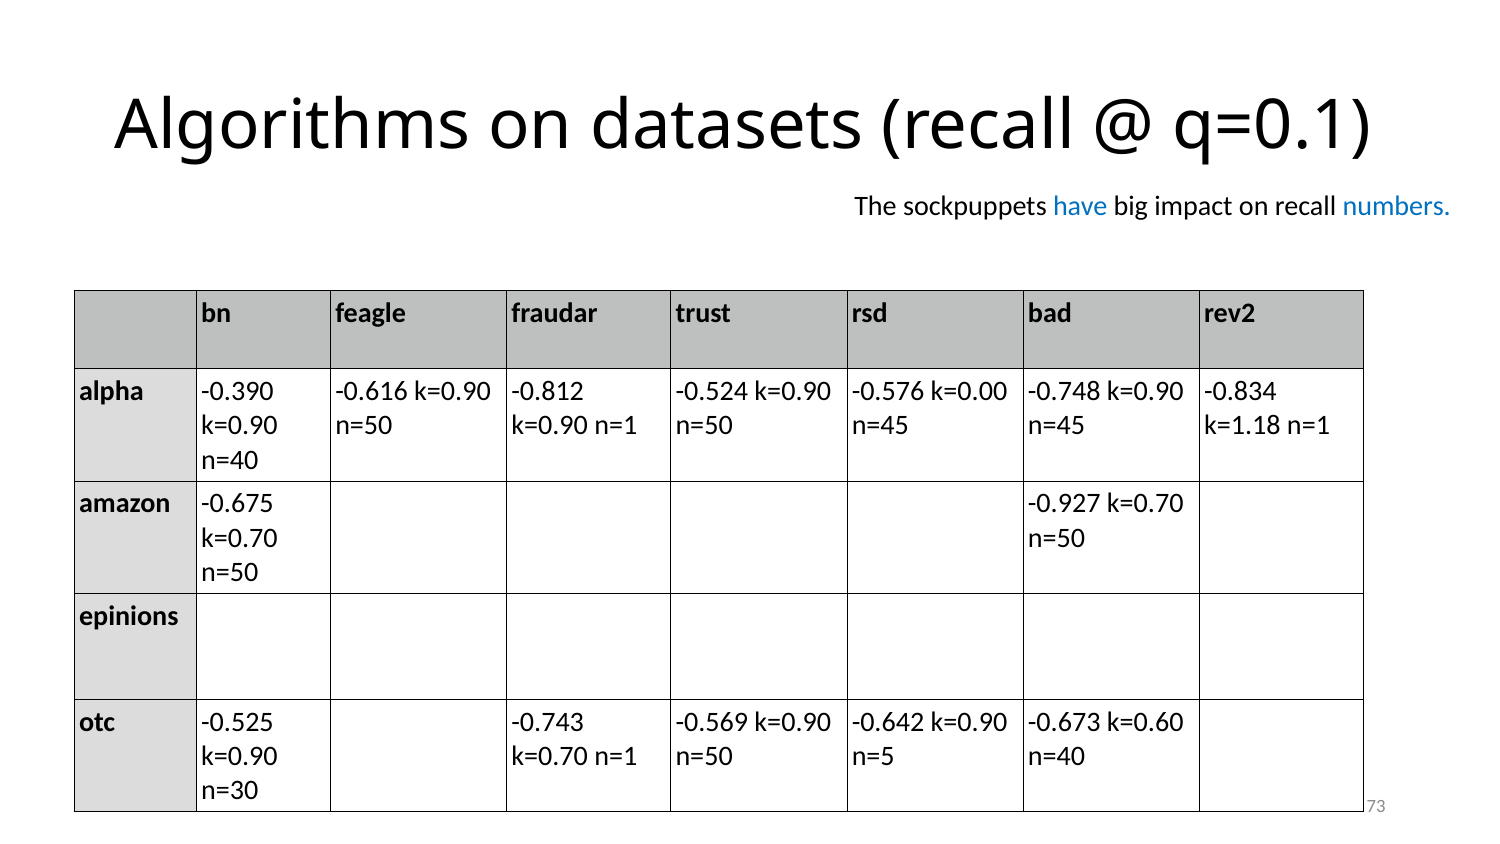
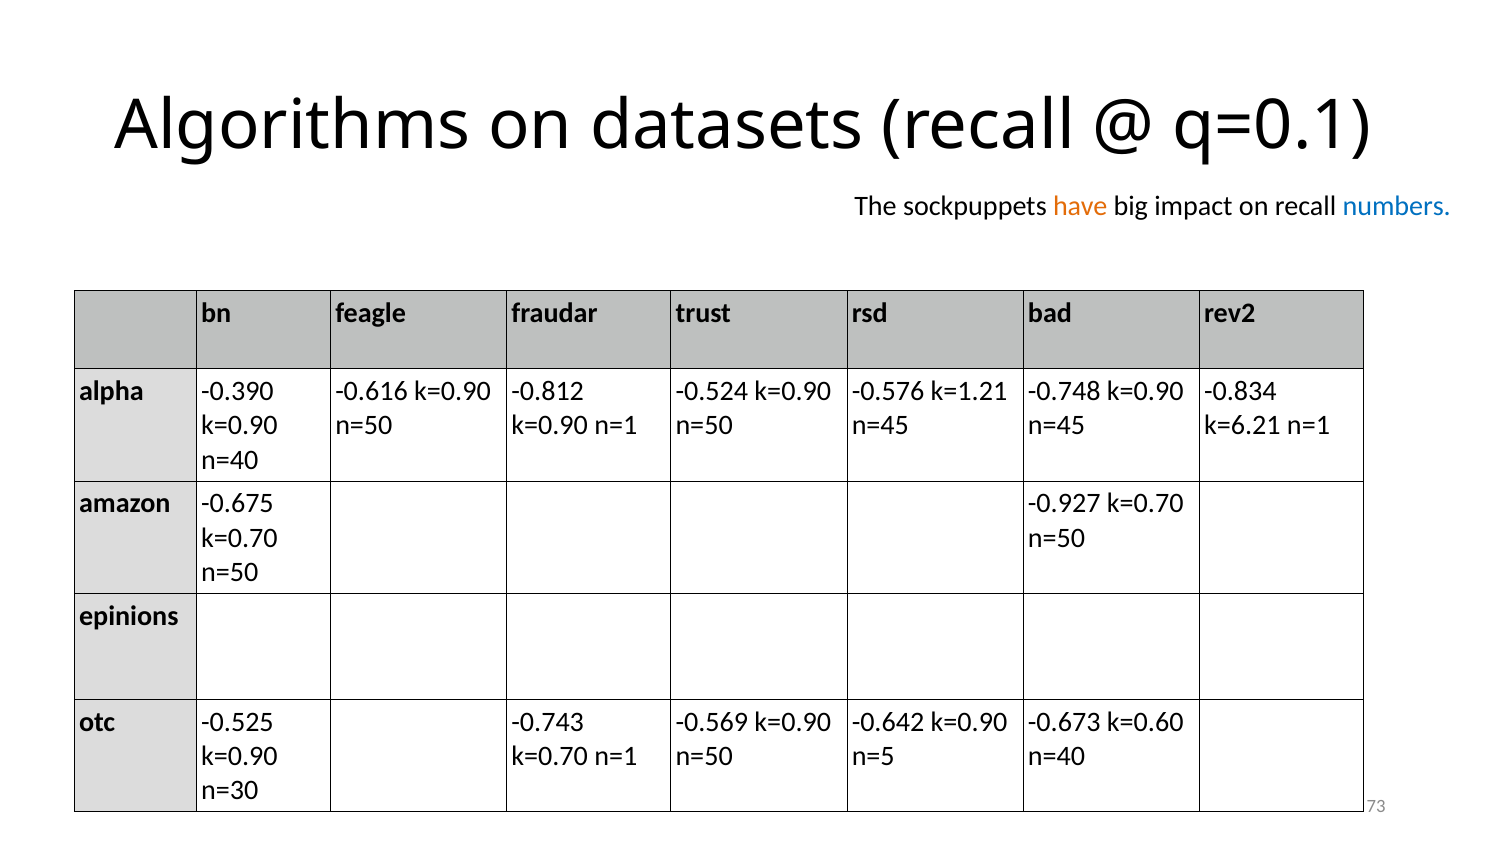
have colour: blue -> orange (1080, 206)
k=0.00: k=0.00 -> k=1.21 (969, 391)
k=1.18: k=1.18 -> k=6.21 (1242, 425)
